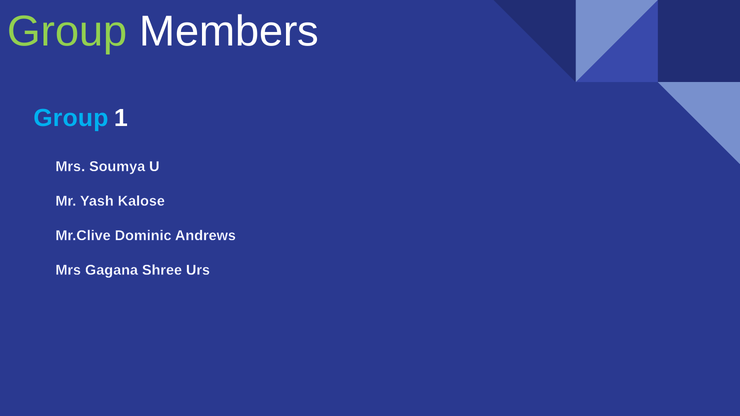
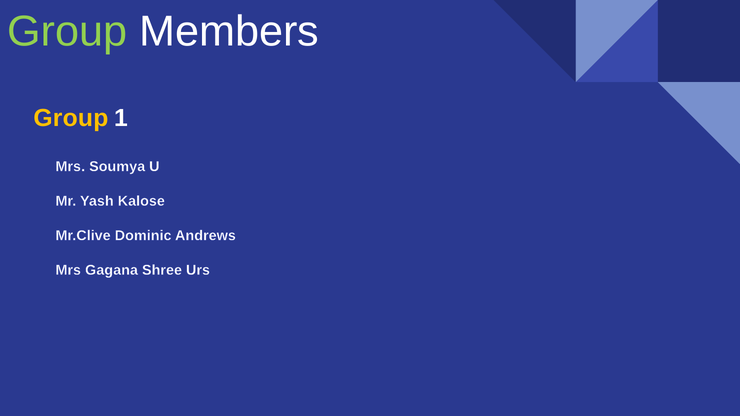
Group colour: light blue -> yellow (71, 118)
